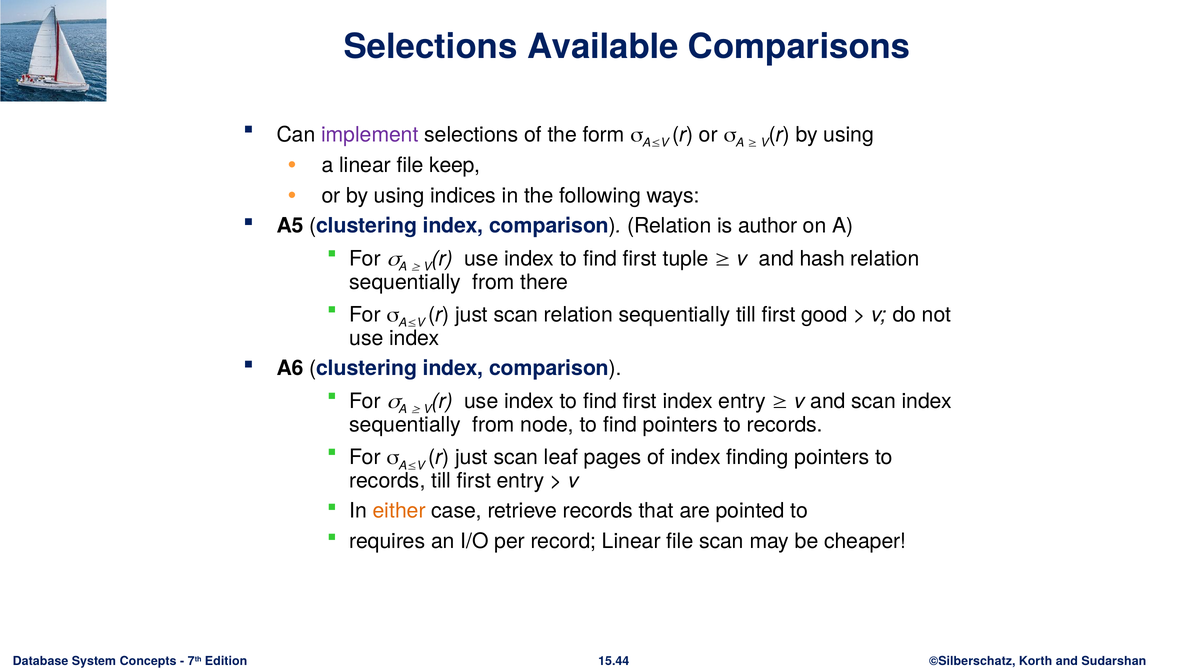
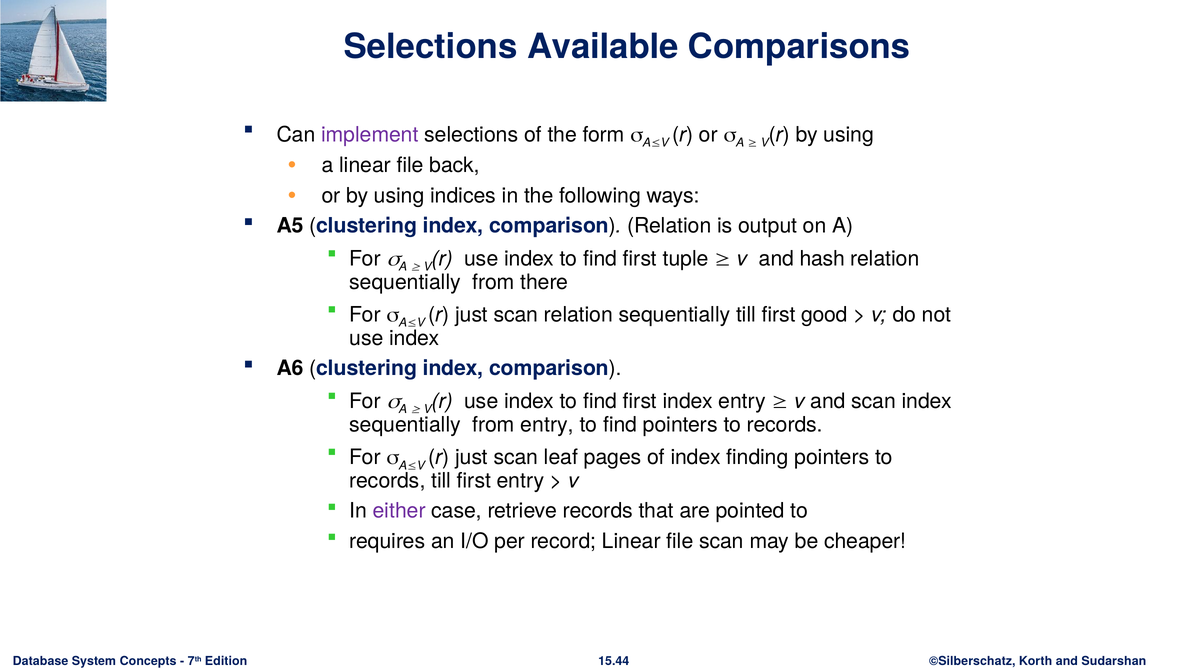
keep: keep -> back (455, 166)
author: author -> output (768, 226)
from node: node -> entry (547, 425)
either colour: orange -> purple (399, 511)
